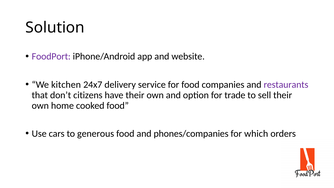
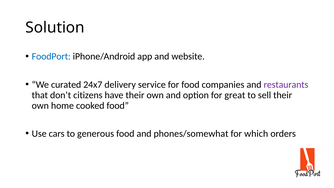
FoodPort colour: purple -> blue (51, 56)
kitchen: kitchen -> curated (66, 84)
trade: trade -> great (235, 95)
phones/companies: phones/companies -> phones/somewhat (191, 134)
